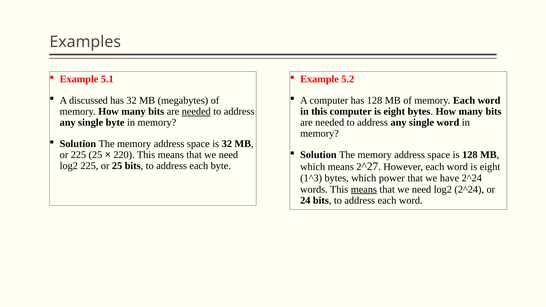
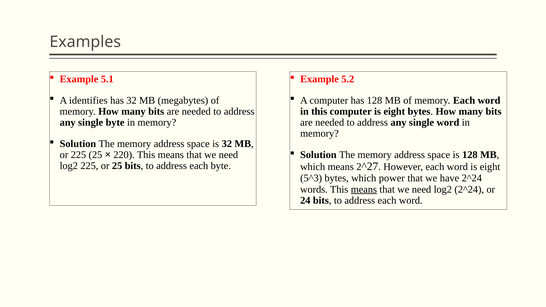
discussed: discussed -> identifies (88, 100)
needed underline: present -> none (196, 112)
1^3: 1^3 -> 5^3 (311, 178)
